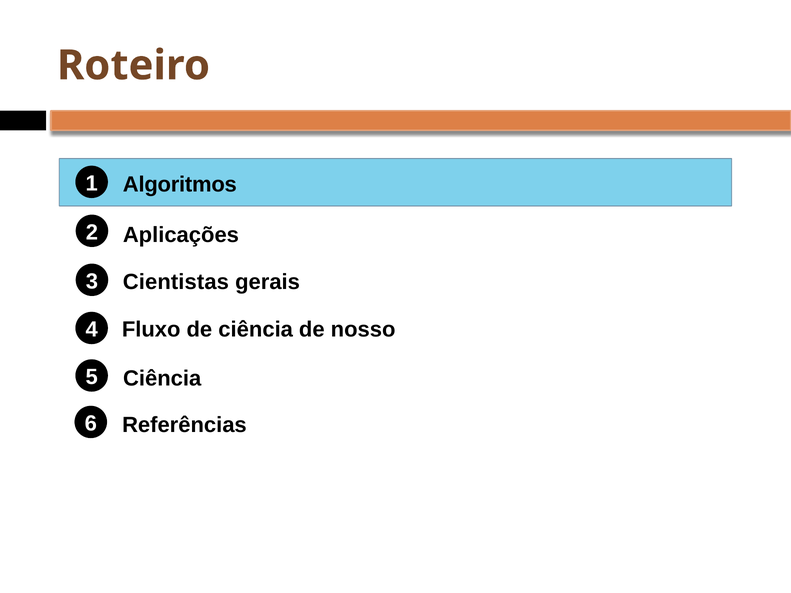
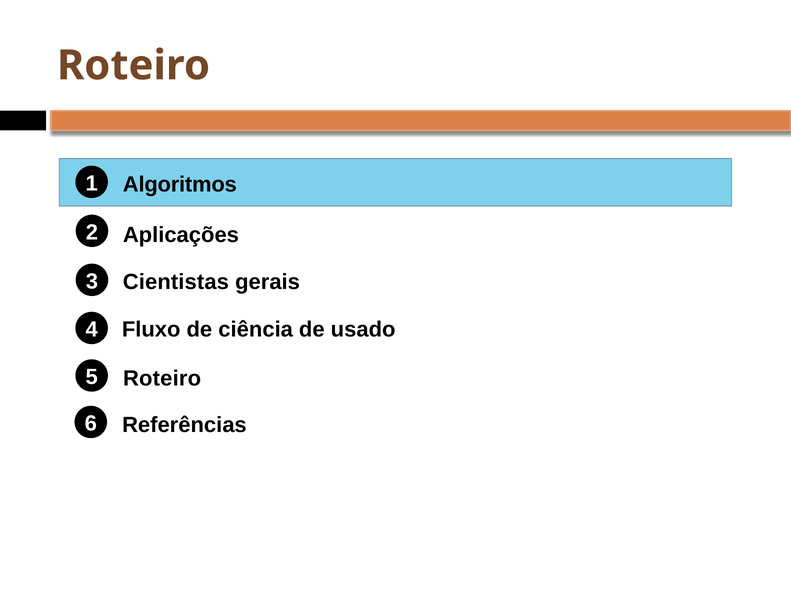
nosso: nosso -> usado (363, 330)
Ciência: Ciência -> Roteiro (162, 379)
